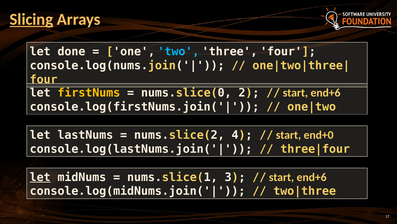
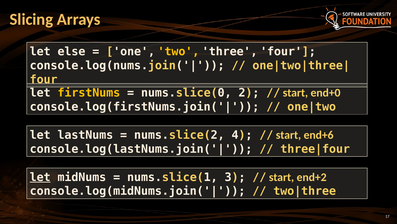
Slicing underline: present -> none (31, 19)
done: done -> else (71, 51)
two colour: light blue -> yellow (178, 51)
end+6: end+6 -> end+0 (326, 93)
end+0: end+0 -> end+6 (319, 135)
end+6: end+6 -> end+2 (312, 177)
